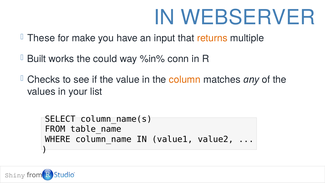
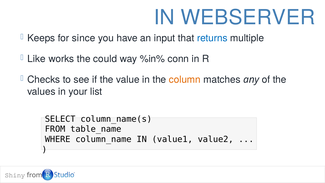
These: These -> Keeps (41, 38)
make: make -> since (84, 38)
returns colour: orange -> blue (212, 38)
Built: Built -> Like (36, 59)
